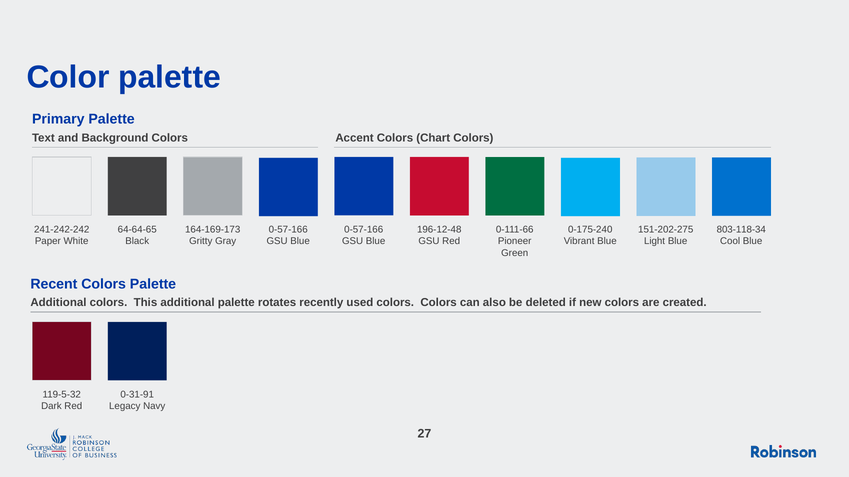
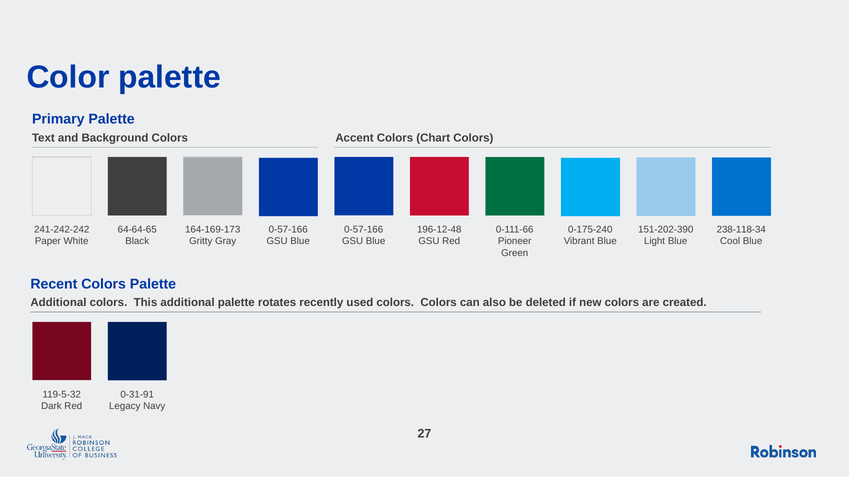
151-202-275: 151-202-275 -> 151-202-390 (666, 230)
803-118-34: 803-118-34 -> 238-118-34 (741, 230)
